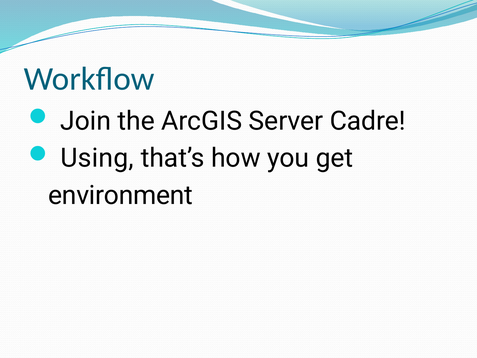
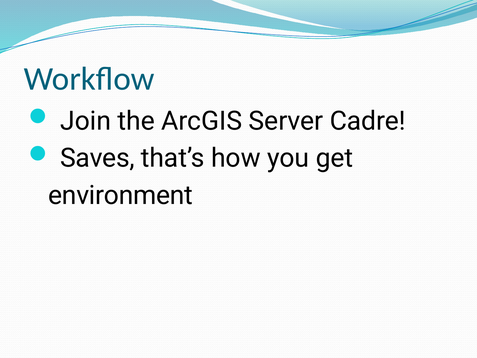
Using: Using -> Saves (97, 158)
